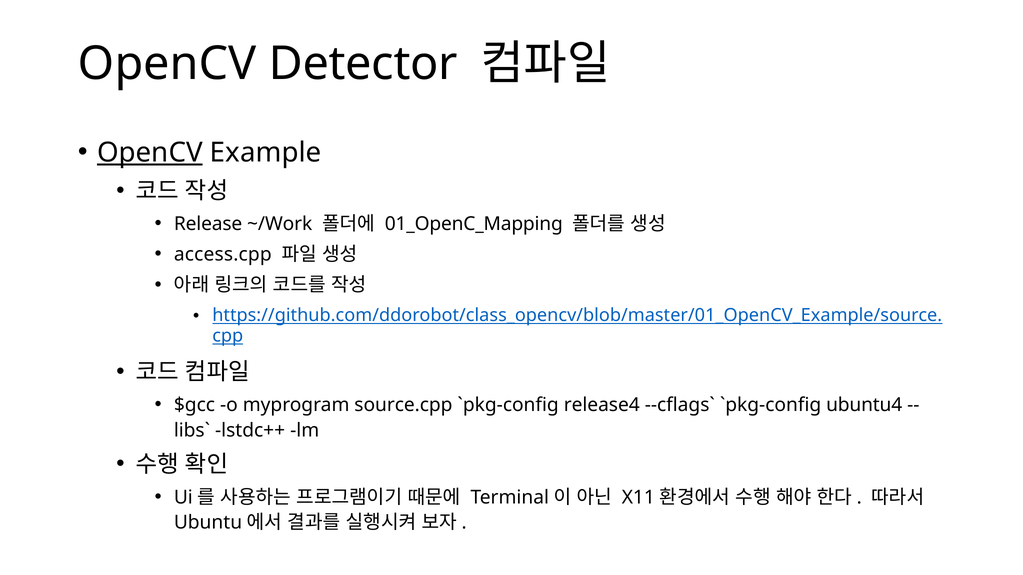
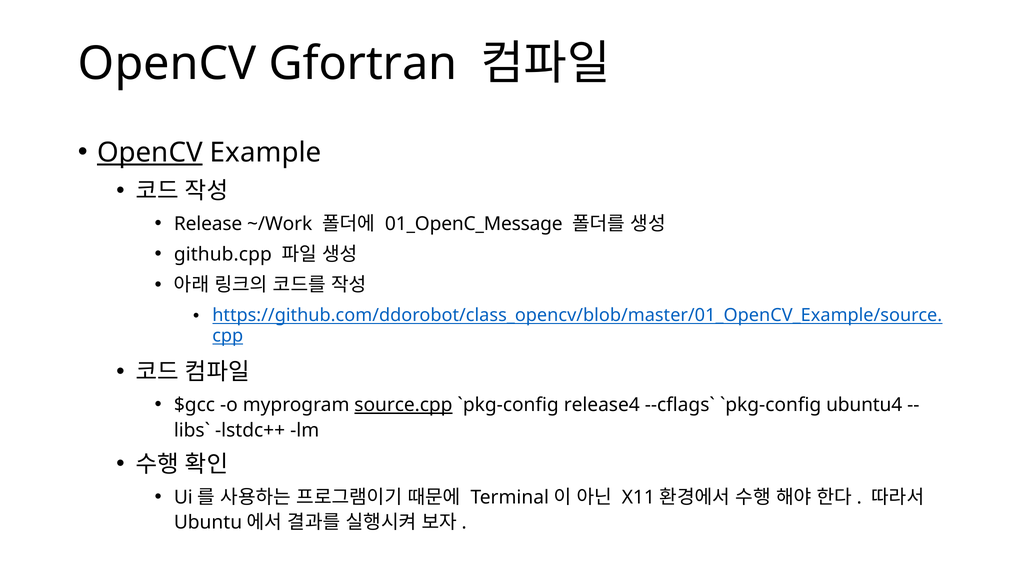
Detector: Detector -> Gfortran (363, 64)
01_OpenC_Mapping: 01_OpenC_Mapping -> 01_OpenC_Message (474, 224)
access.cpp: access.cpp -> github.cpp (223, 255)
source.cpp underline: none -> present (403, 405)
